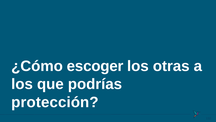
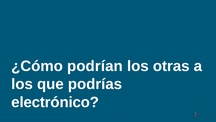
escoger: escoger -> podrían (95, 66)
protección: protección -> electrónico (55, 102)
